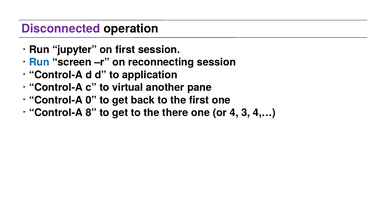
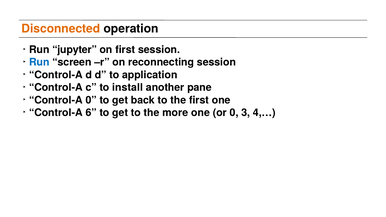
Disconnected colour: purple -> orange (61, 29)
virtual: virtual -> install (128, 87)
8: 8 -> 6 (91, 112)
there: there -> more (175, 112)
or 4: 4 -> 0 (234, 112)
